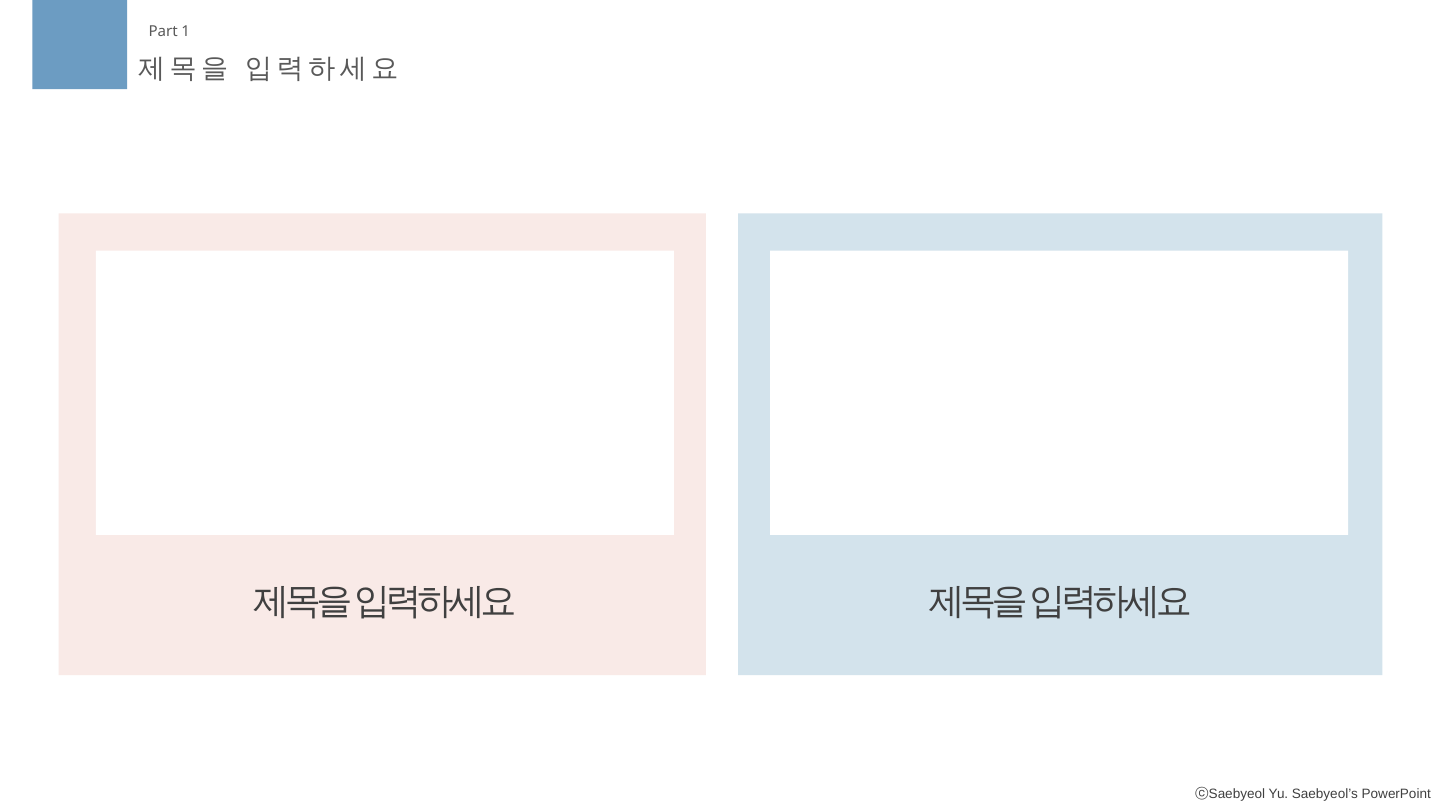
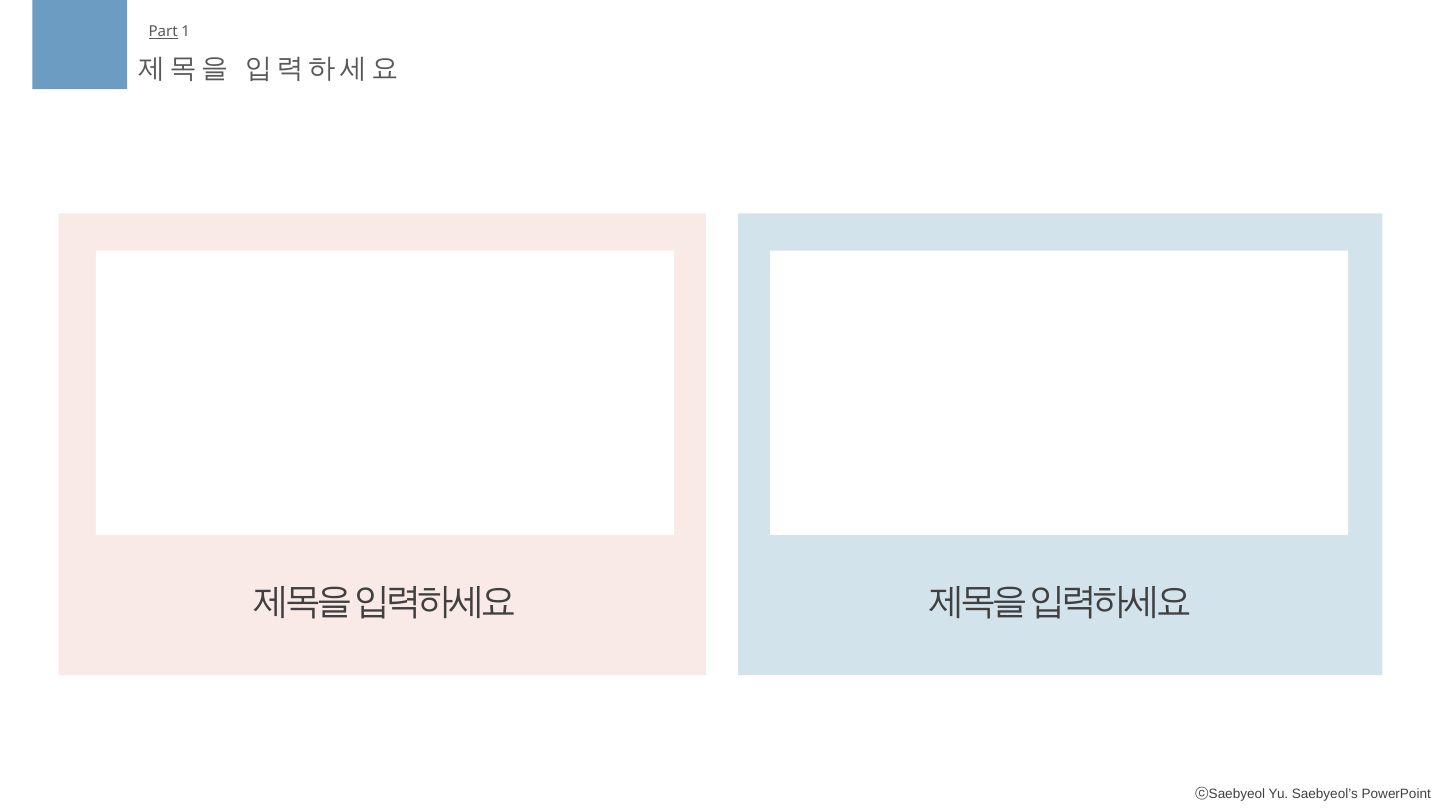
Part underline: none -> present (163, 32)
